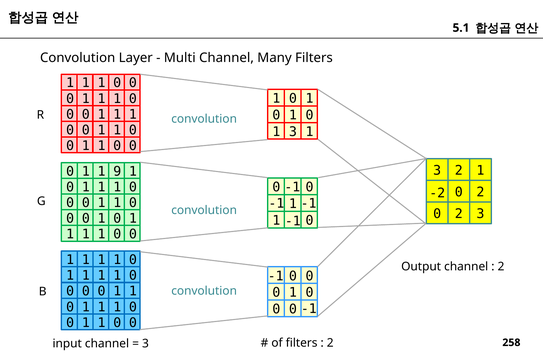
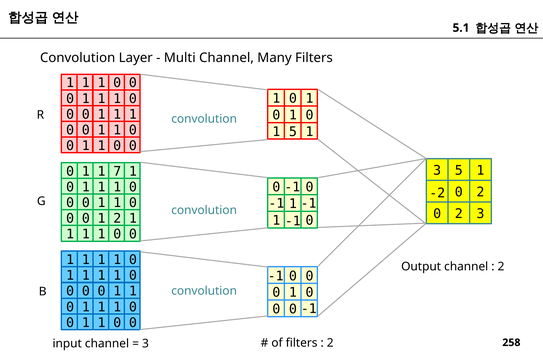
1 3: 3 -> 5 (293, 132)
3 2: 2 -> 5 (459, 170)
9: 9 -> 7 (117, 171)
0: 0 -> 2 (117, 218)
